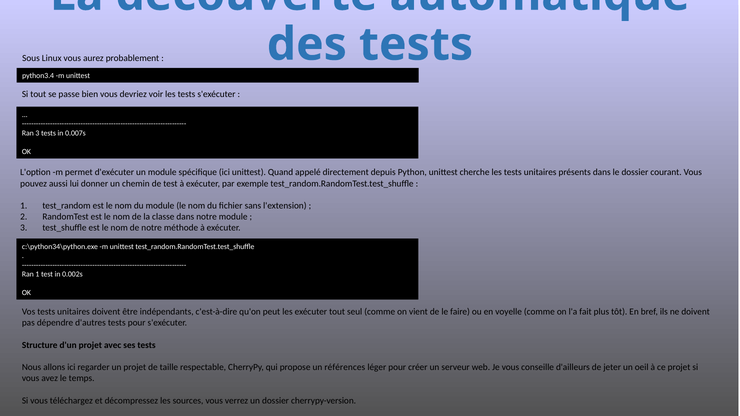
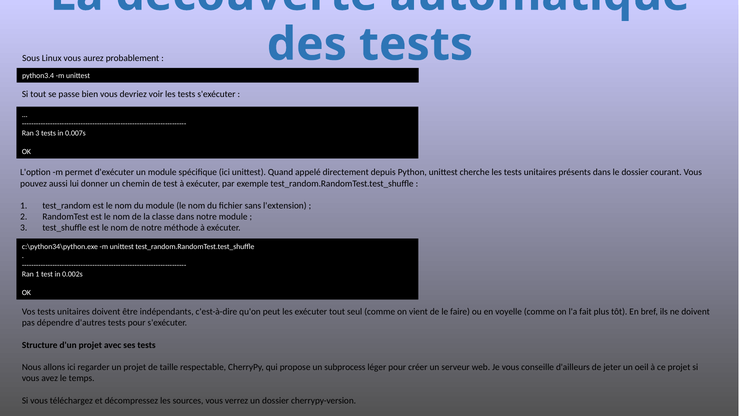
références: références -> subprocess (345, 367)
